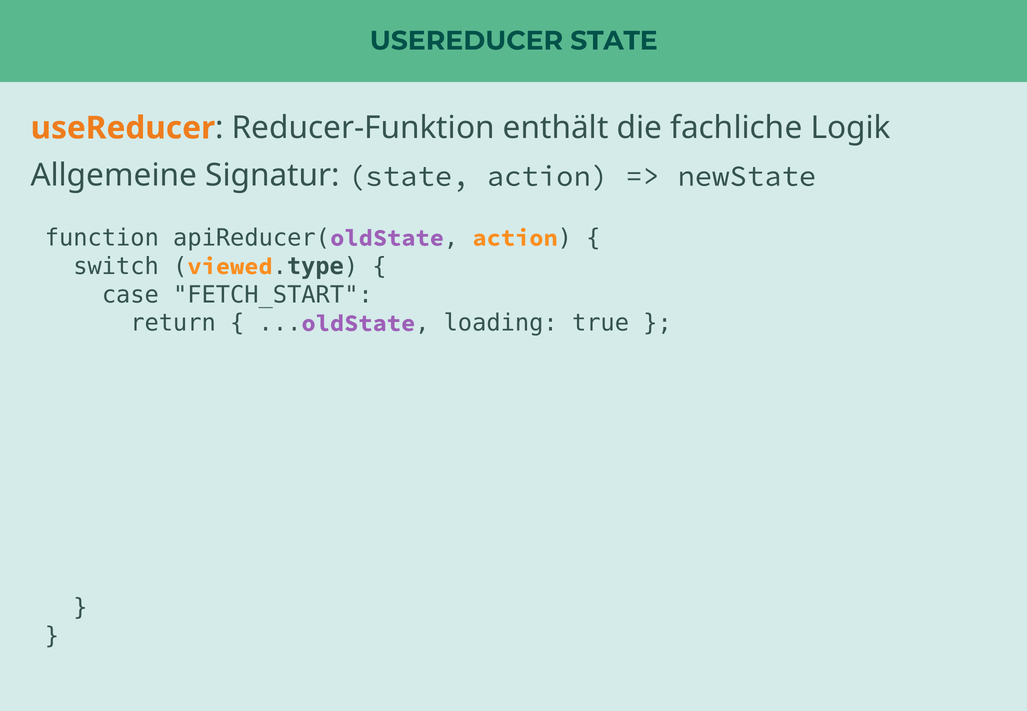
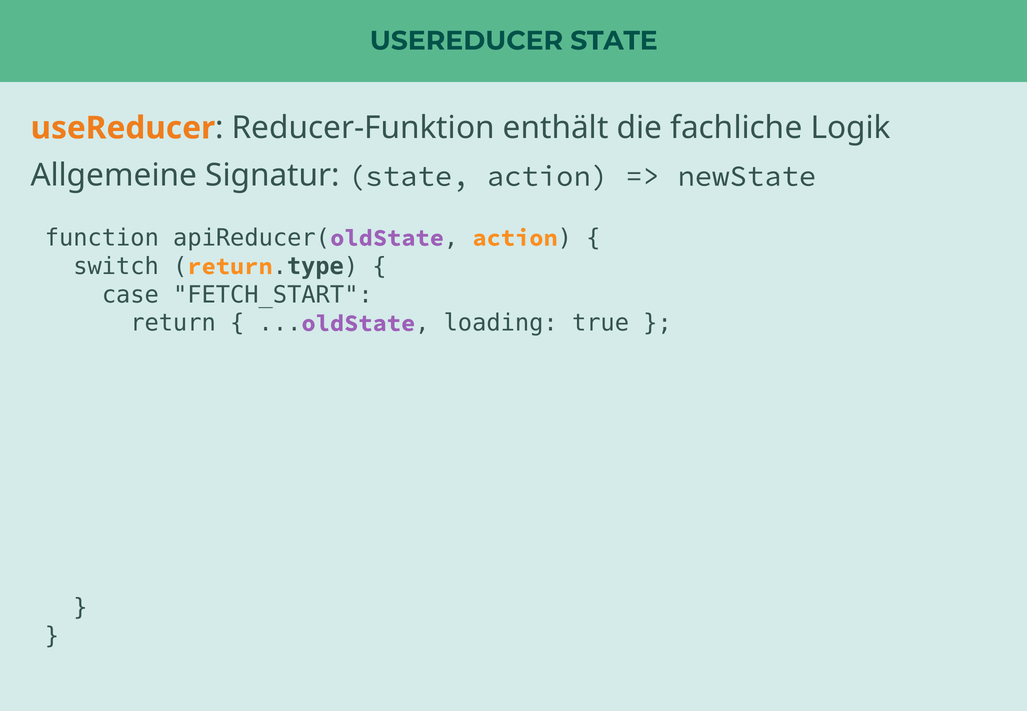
viewed: viewed -> return (230, 266)
